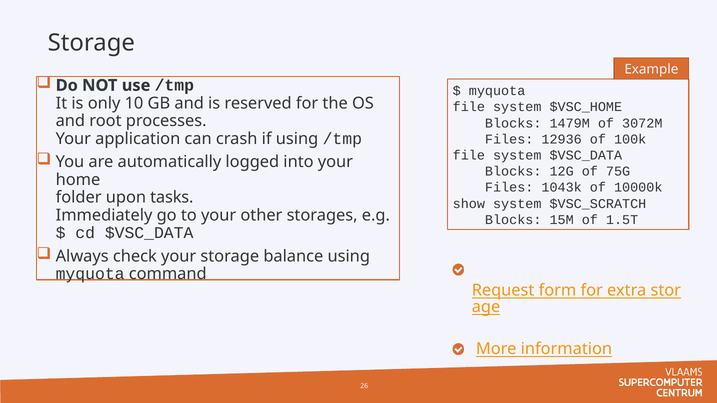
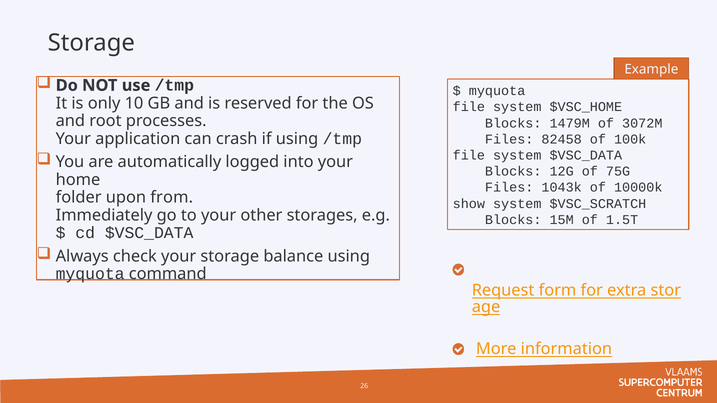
12936: 12936 -> 82458 (562, 139)
tasks: tasks -> from (172, 198)
